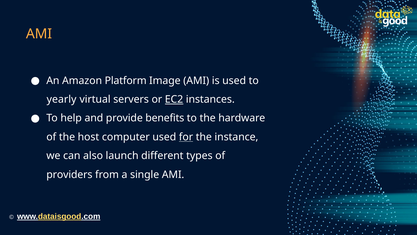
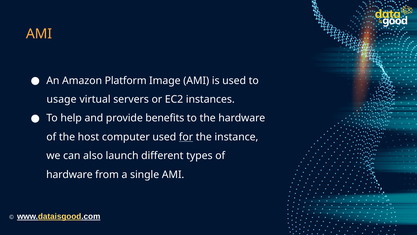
yearly: yearly -> usage (62, 99)
EC2 underline: present -> none (174, 99)
providers: providers -> hardware (69, 174)
